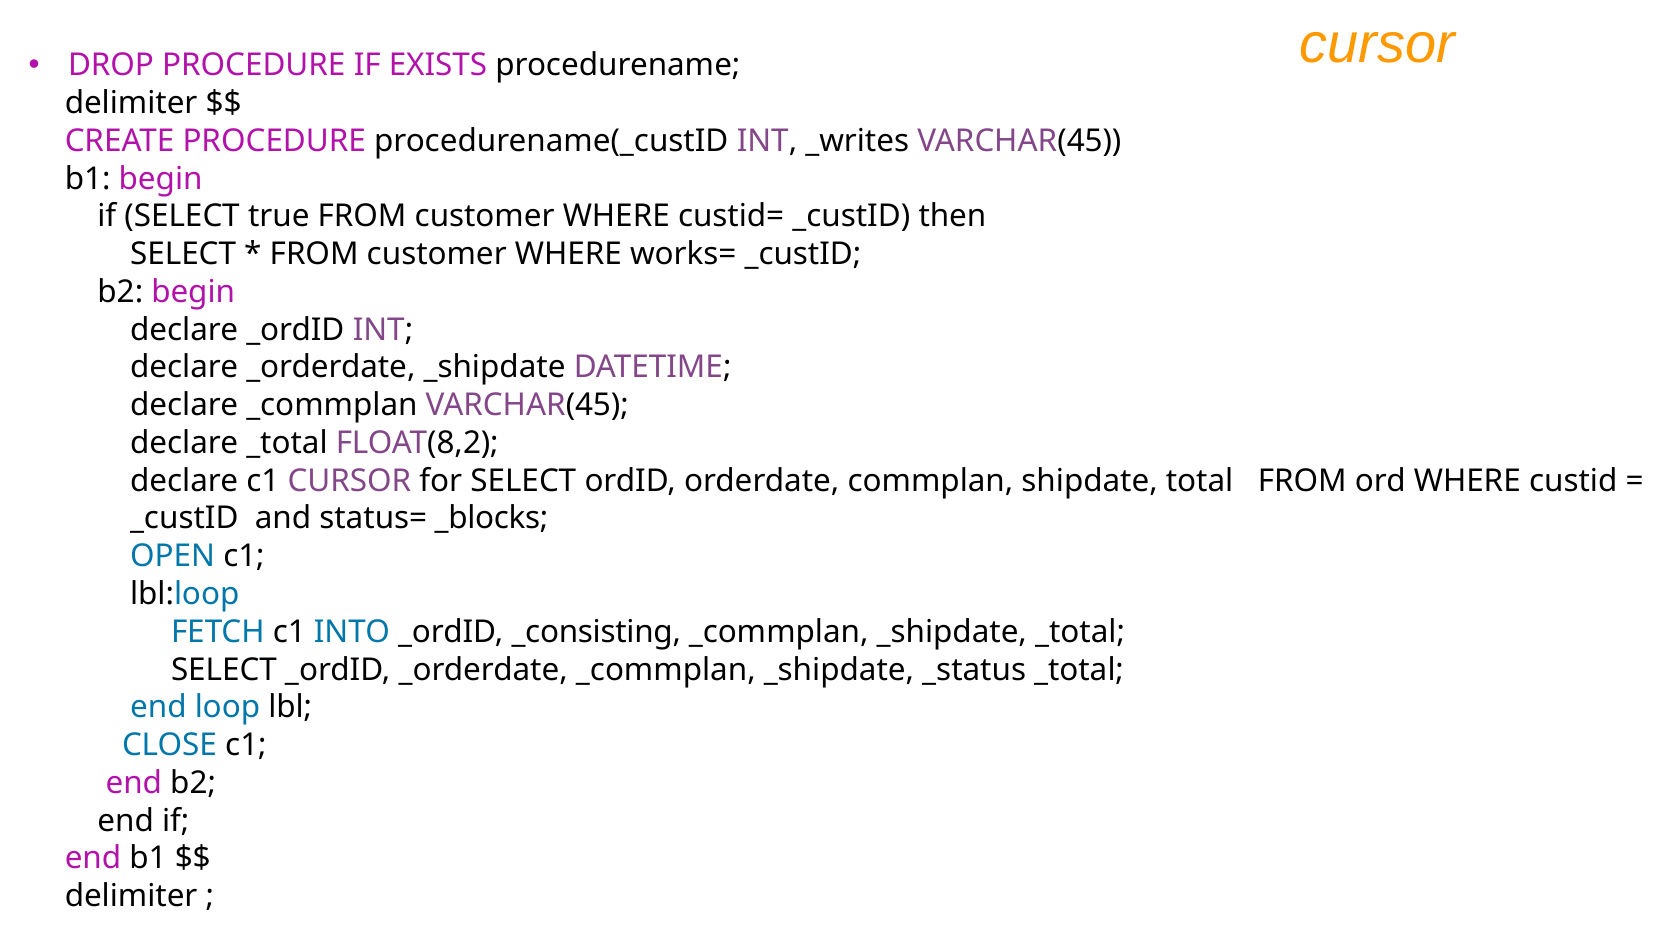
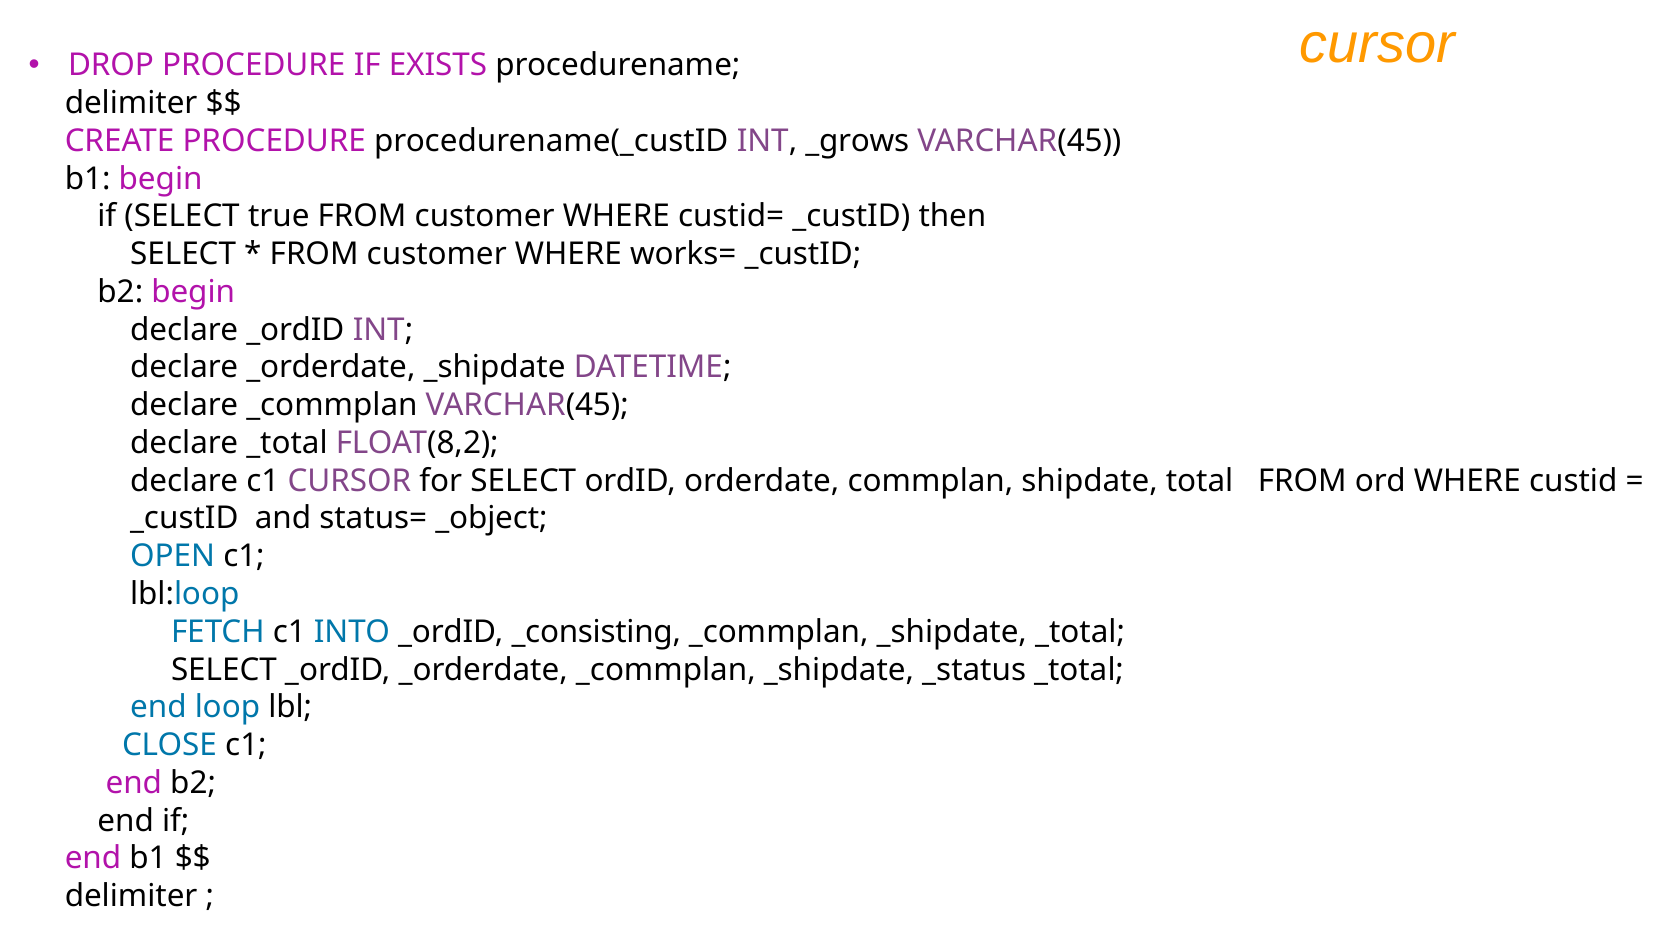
_writes: _writes -> _grows (857, 141)
_blocks: _blocks -> _object (491, 518)
